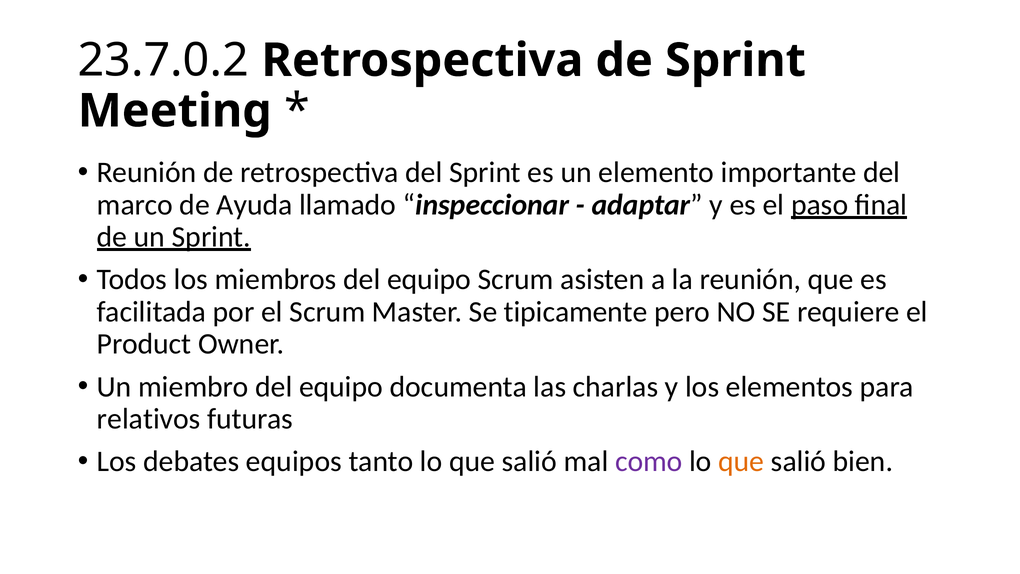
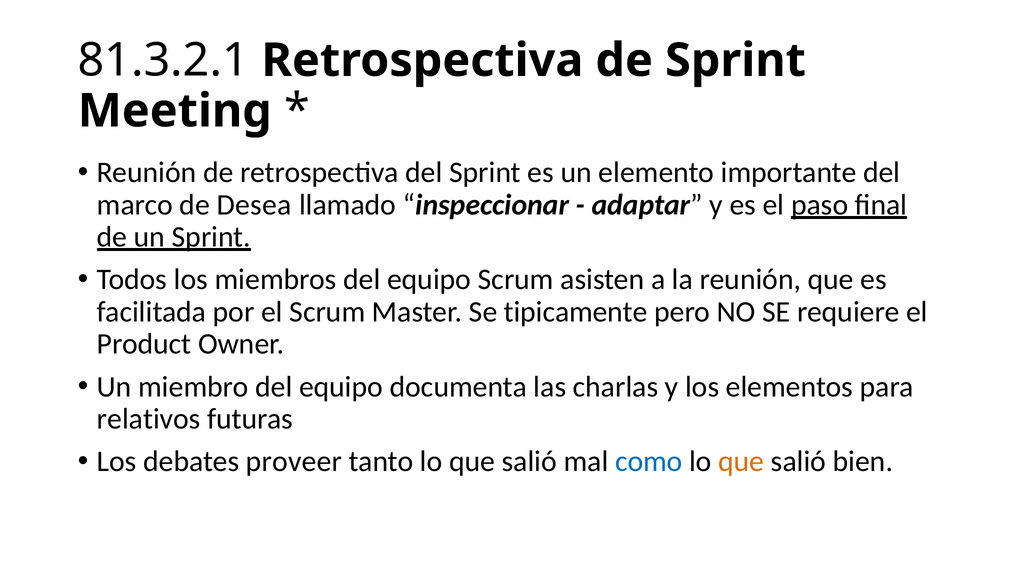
23.7.0.2: 23.7.0.2 -> 81.3.2.1 (163, 60)
Ayuda: Ayuda -> Desea (254, 205)
equipos: equipos -> proveer (294, 461)
como colour: purple -> blue (649, 461)
